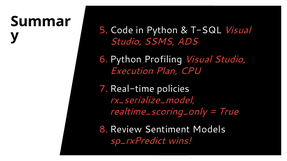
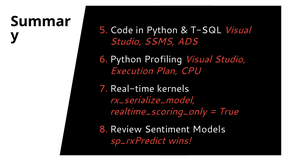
policies: policies -> kernels (173, 89)
